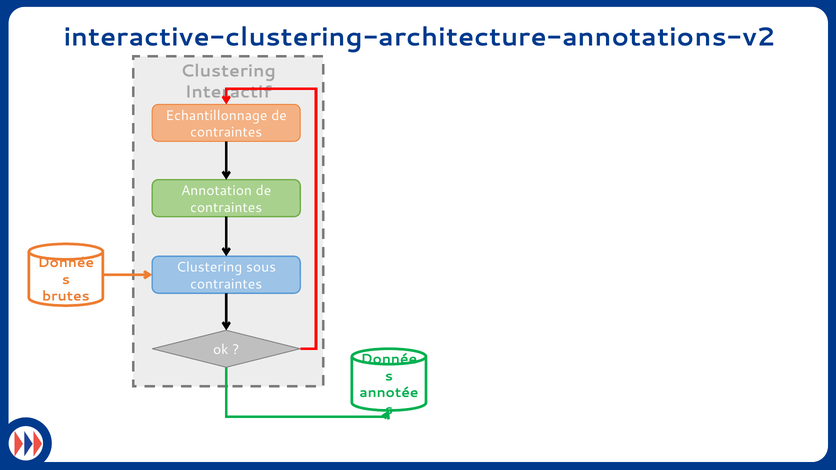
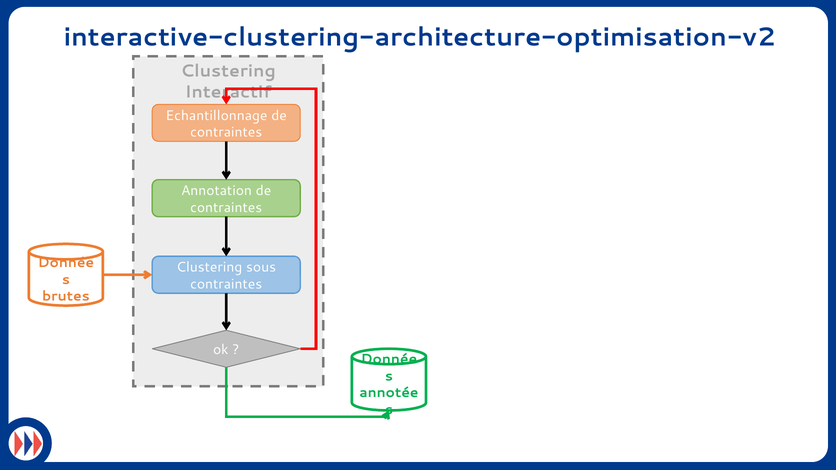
interactive-clustering-architecture-annotations-v2: interactive-clustering-architecture-annotations-v2 -> interactive-clustering-architecture-optimisation-v2 (420, 37)
